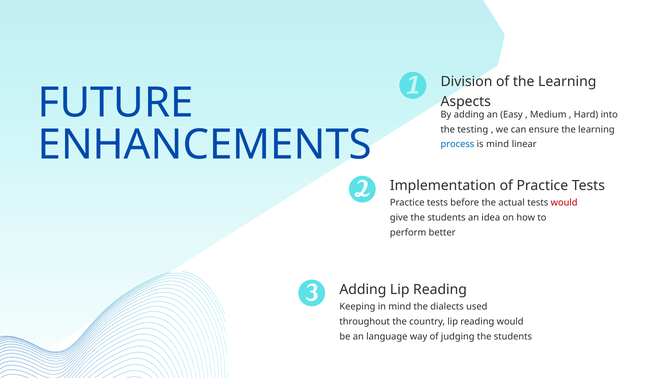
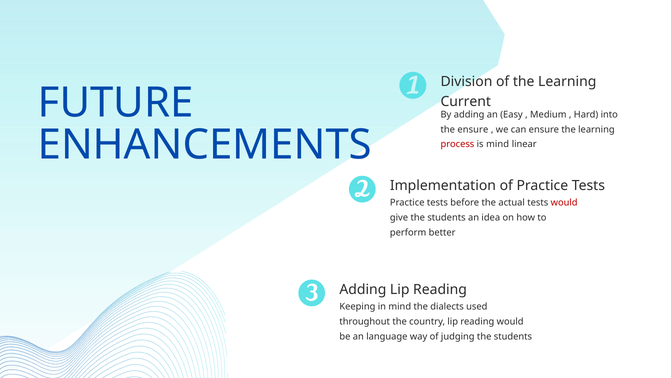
Aspects: Aspects -> Current (466, 101)
the testing: testing -> ensure (473, 129)
process colour: blue -> red (457, 144)
